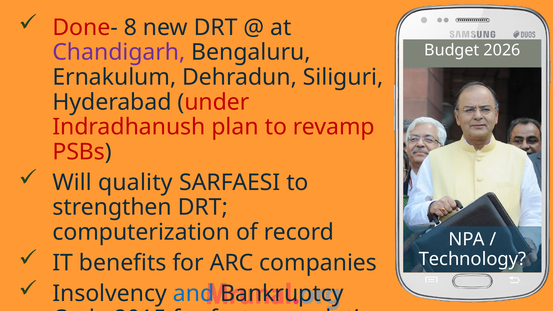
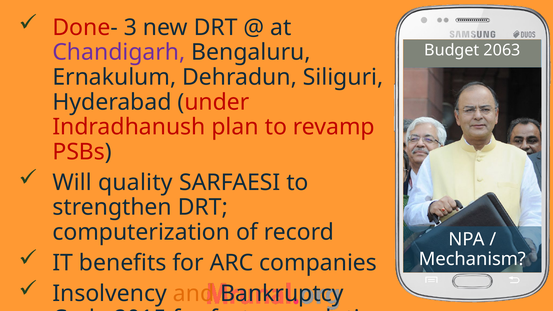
8: 8 -> 3 (130, 27)
2026: 2026 -> 2063 (502, 50)
Technology: Technology -> Mechanism (472, 259)
and colour: blue -> orange (194, 294)
